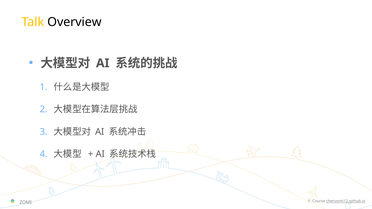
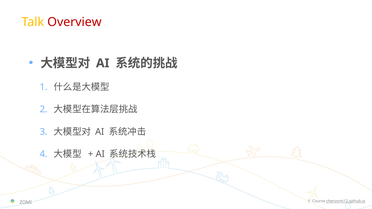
Overview colour: black -> red (74, 22)
